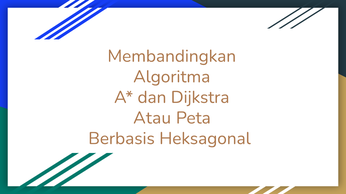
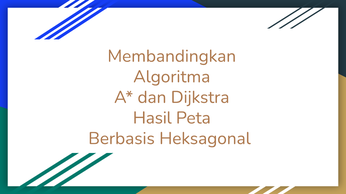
Atau: Atau -> Hasil (152, 118)
